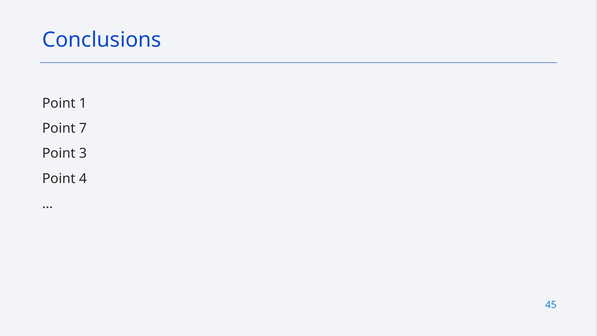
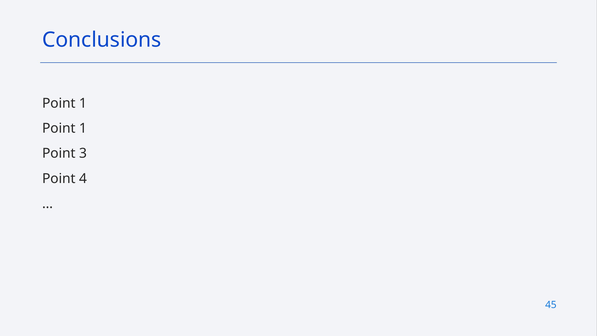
7: 7 -> 1 (83, 128)
